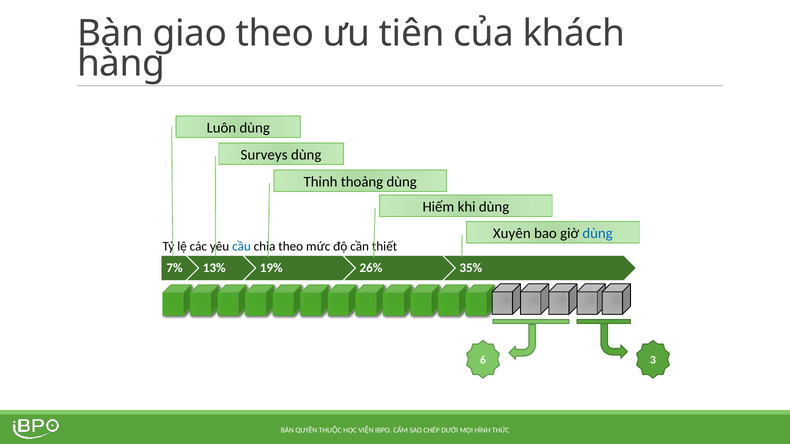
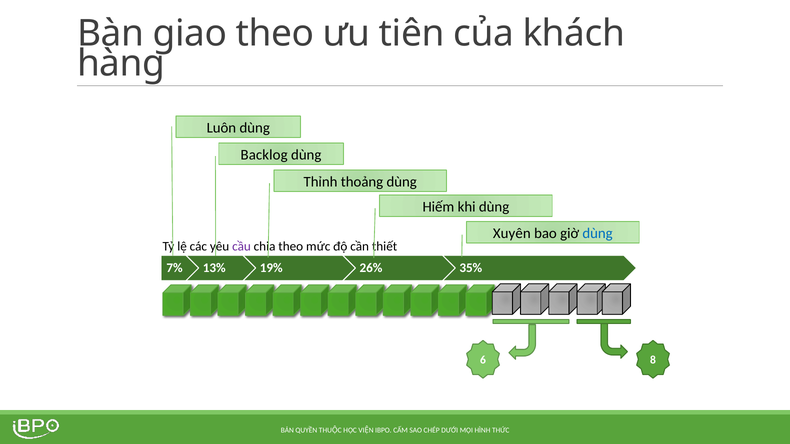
Surveys: Surveys -> Backlog (264, 155)
cầu colour: blue -> purple (241, 246)
3: 3 -> 8 (653, 360)
